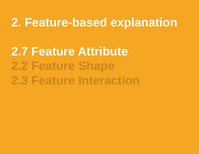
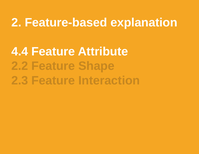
2.7: 2.7 -> 4.4 (20, 51)
